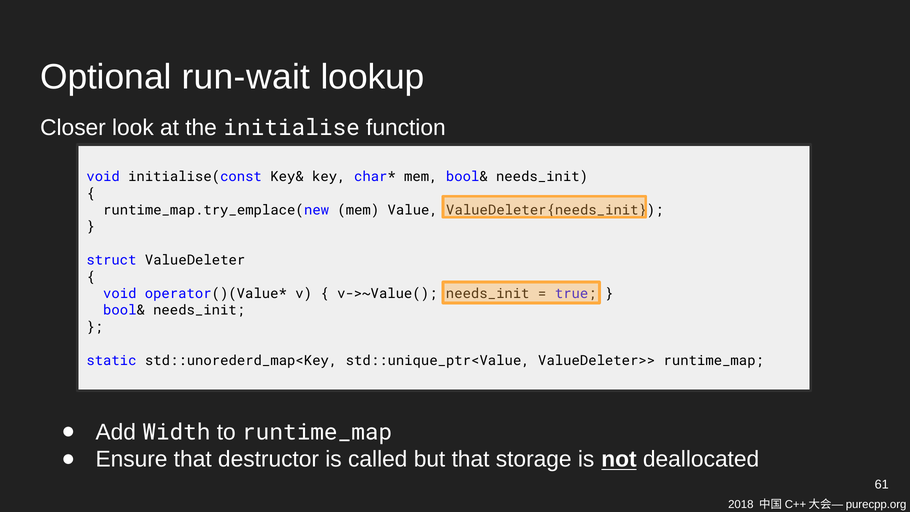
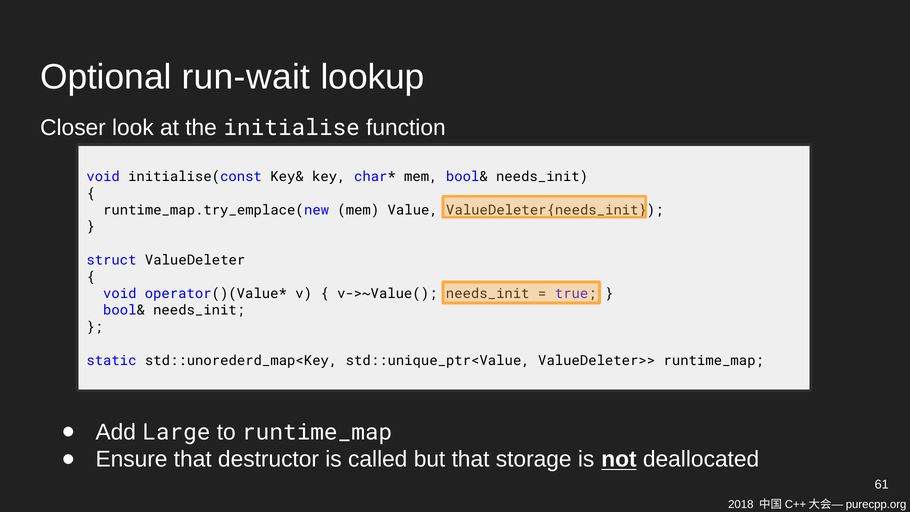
Width: Width -> Large (176, 432)
